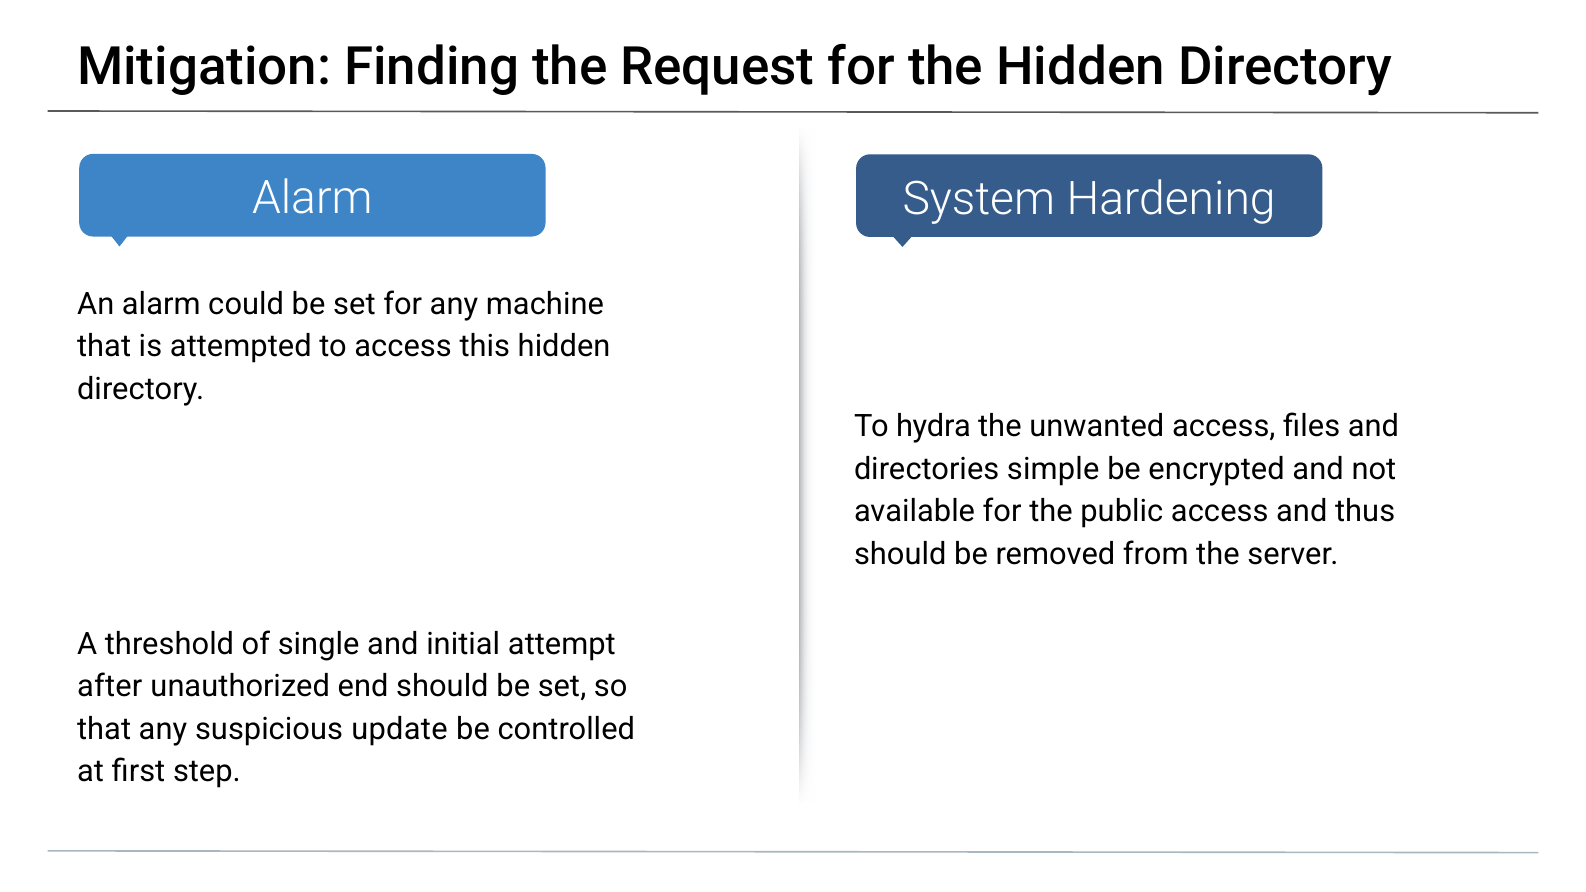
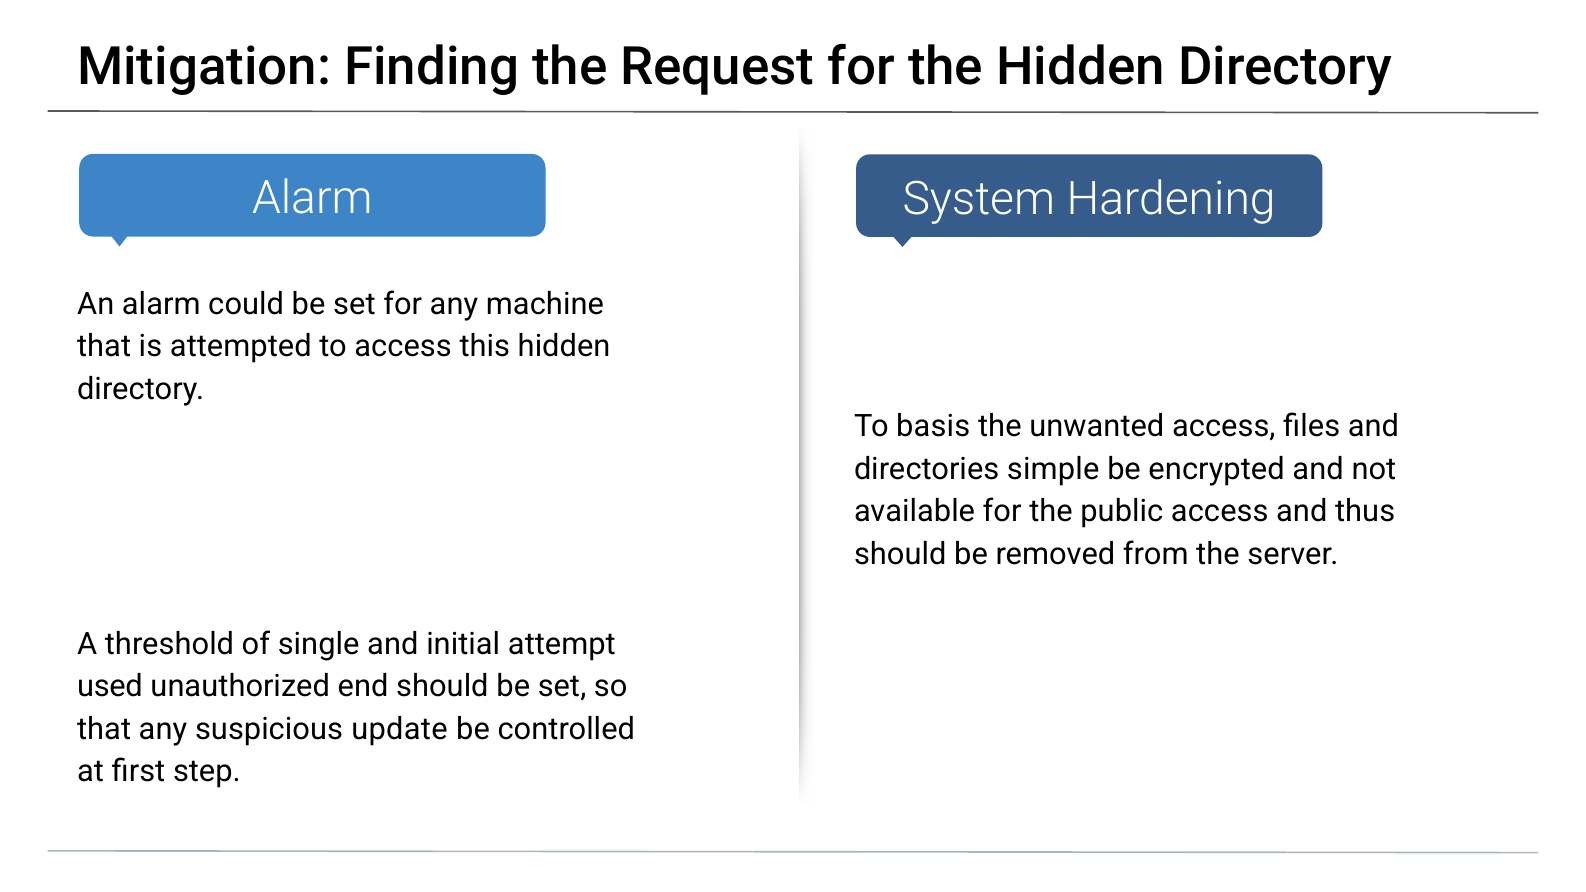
hydra: hydra -> basis (933, 427)
after: after -> used (110, 687)
